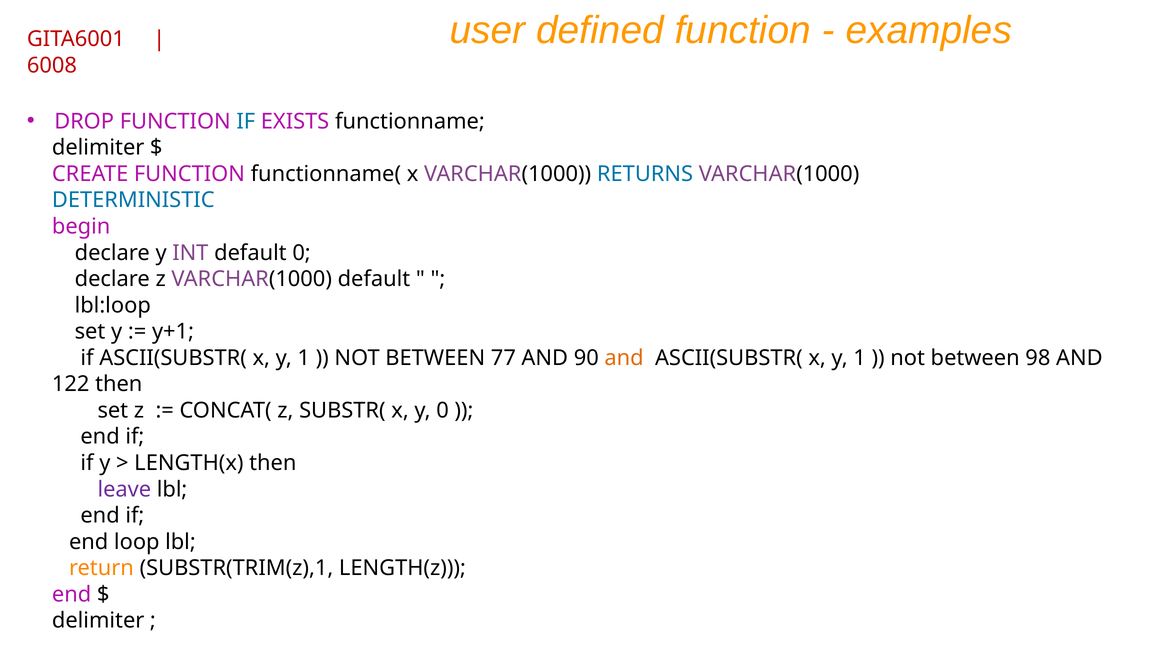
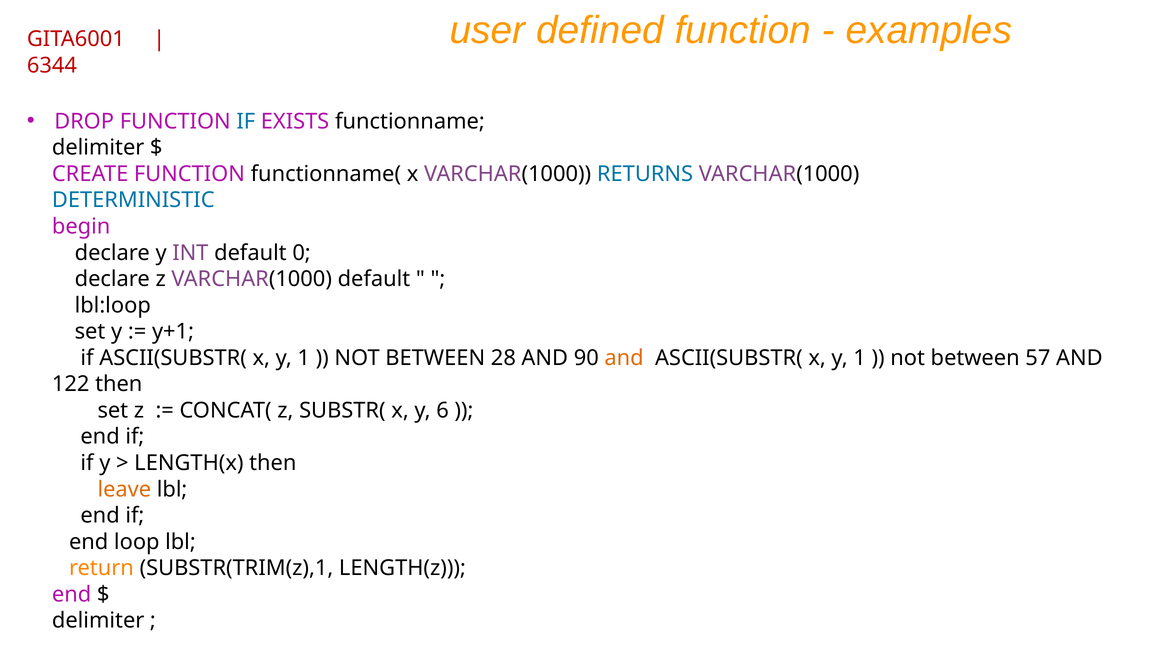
6008: 6008 -> 6344 (52, 65)
77: 77 -> 28 (503, 358)
98: 98 -> 57 (1038, 358)
y 0: 0 -> 6 (443, 410)
leave colour: purple -> orange (124, 489)
